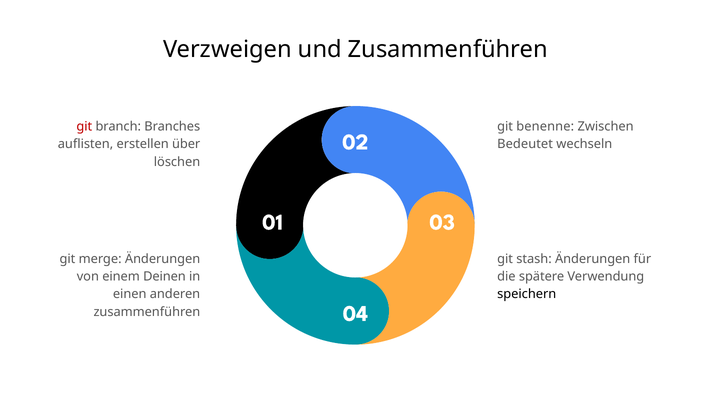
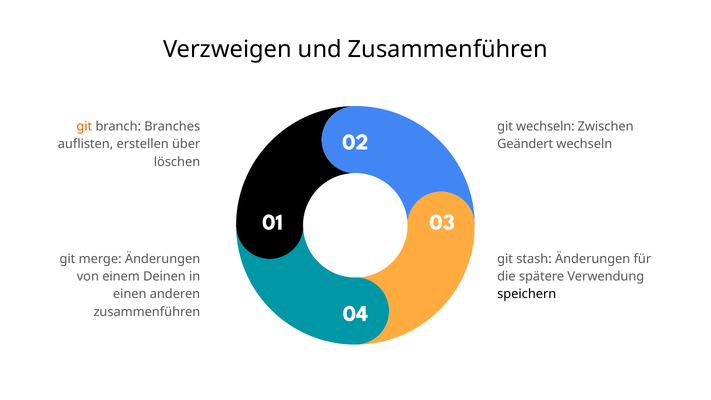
git colour: red -> orange (84, 126)
git benenne: benenne -> wechseln (545, 126)
Bedeutet: Bedeutet -> Geändert (525, 144)
